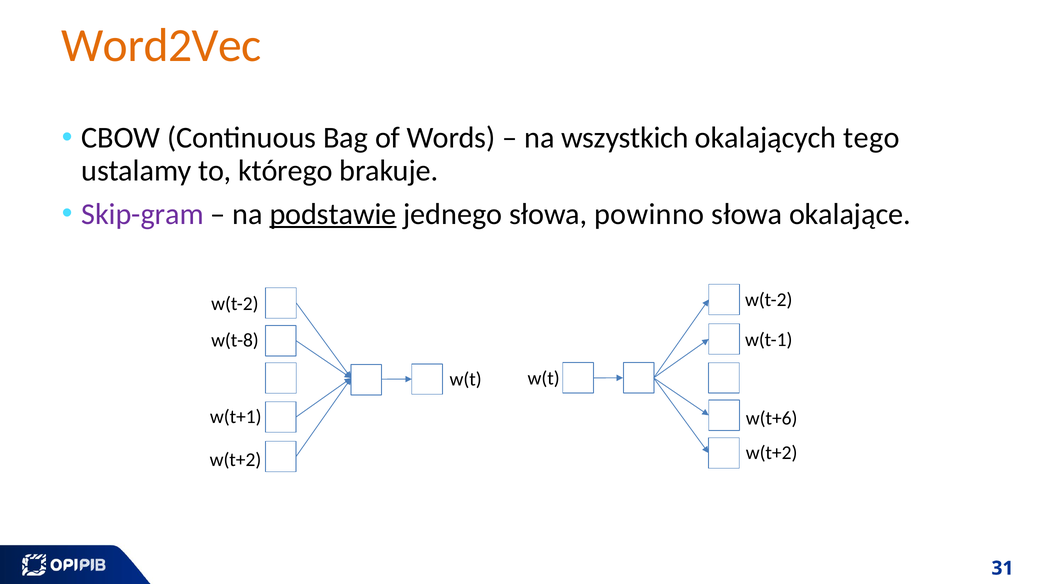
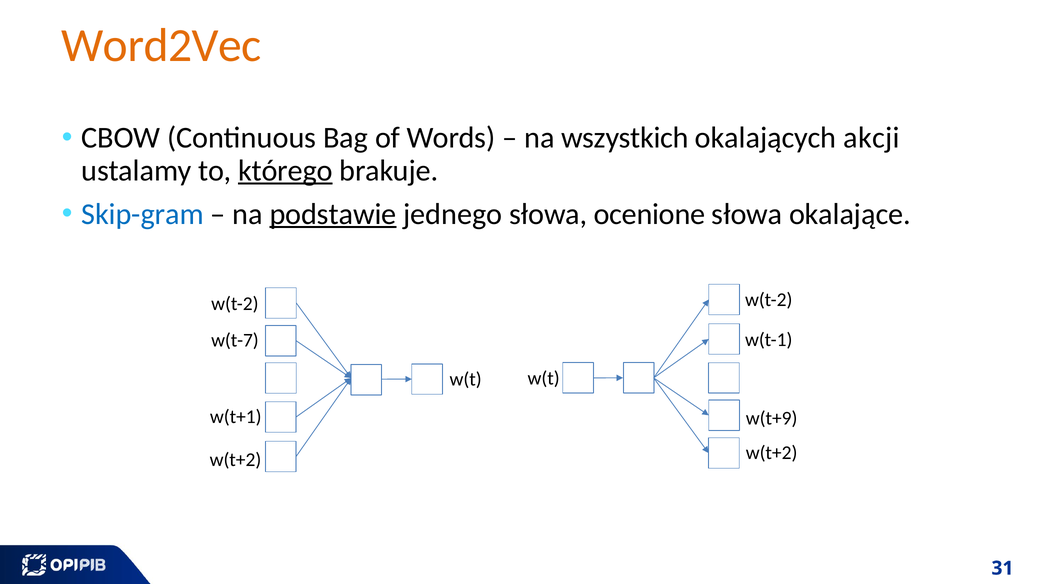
tego: tego -> akcji (871, 138)
którego underline: none -> present (285, 170)
Skip-gram colour: purple -> blue (143, 214)
powinno: powinno -> ocenione (650, 214)
w(t-8: w(t-8 -> w(t-7 (235, 340)
w(t+6: w(t+6 -> w(t+9 (772, 418)
